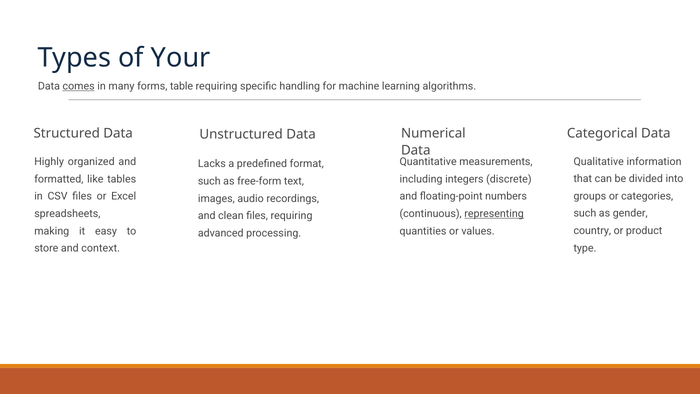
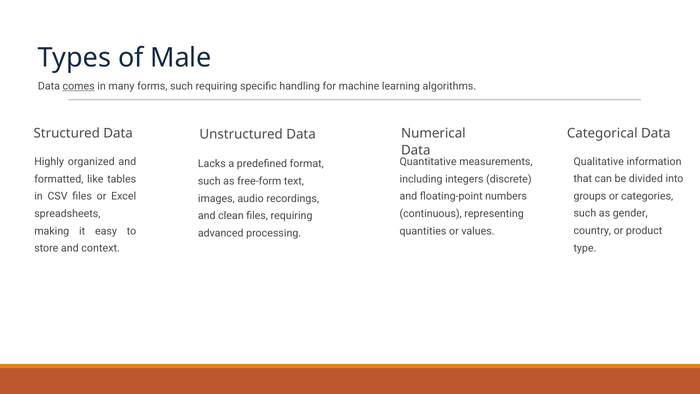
Your: Your -> Male (181, 58)
forms table: table -> such (181, 86)
representing underline: present -> none (494, 214)
